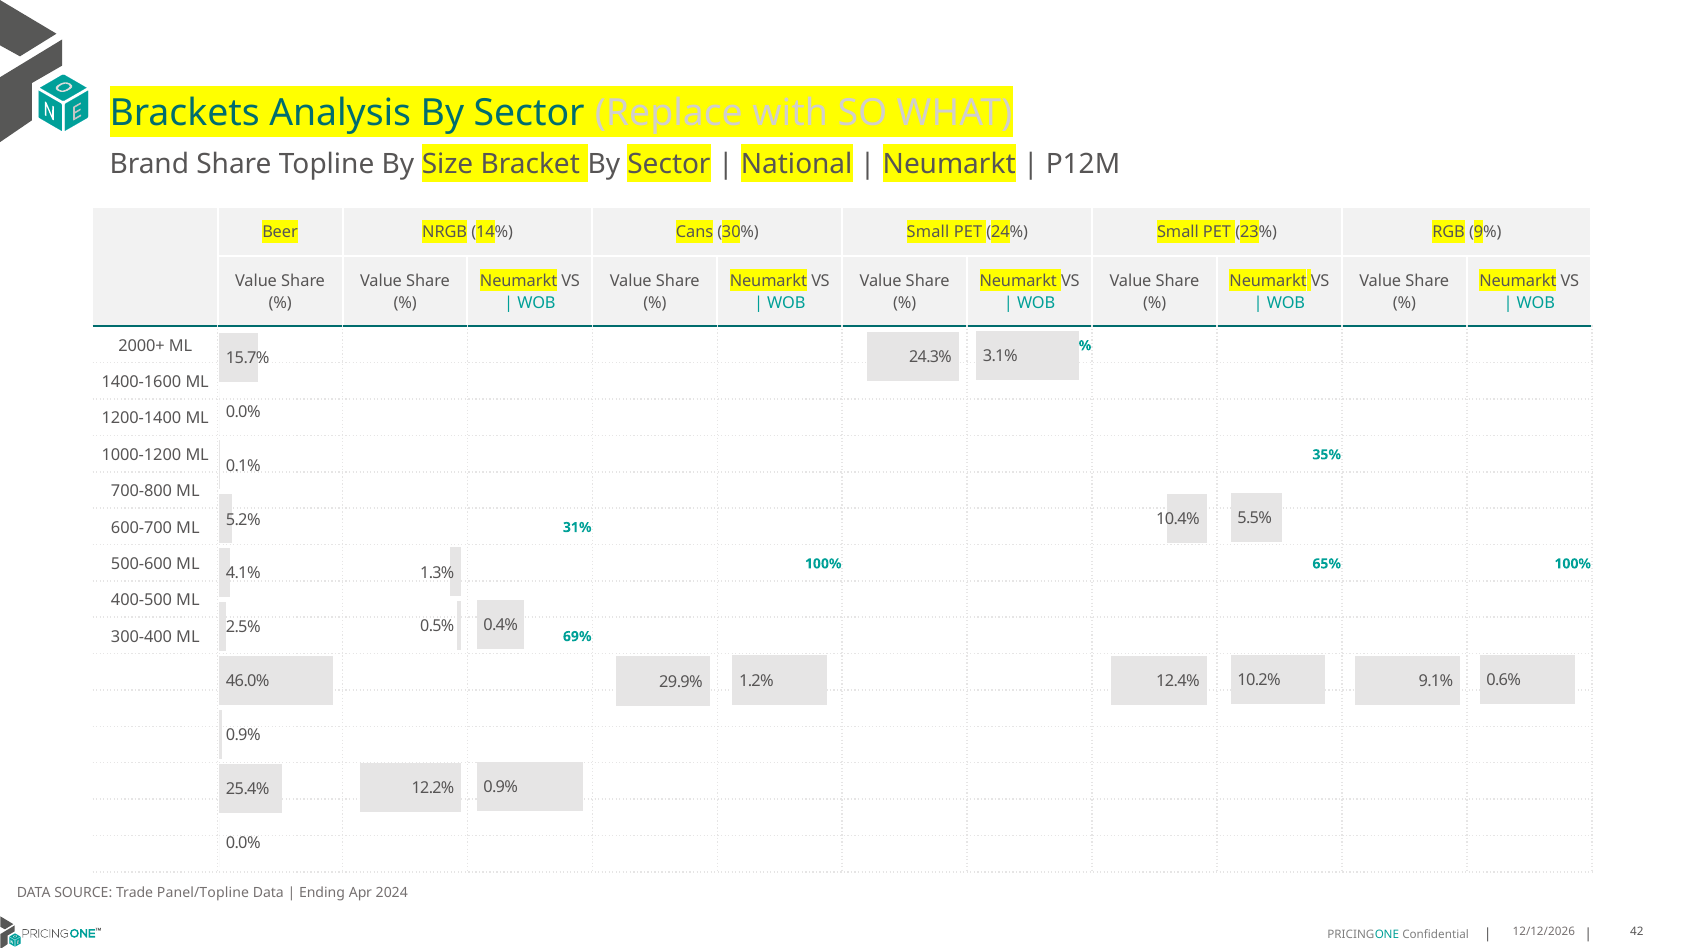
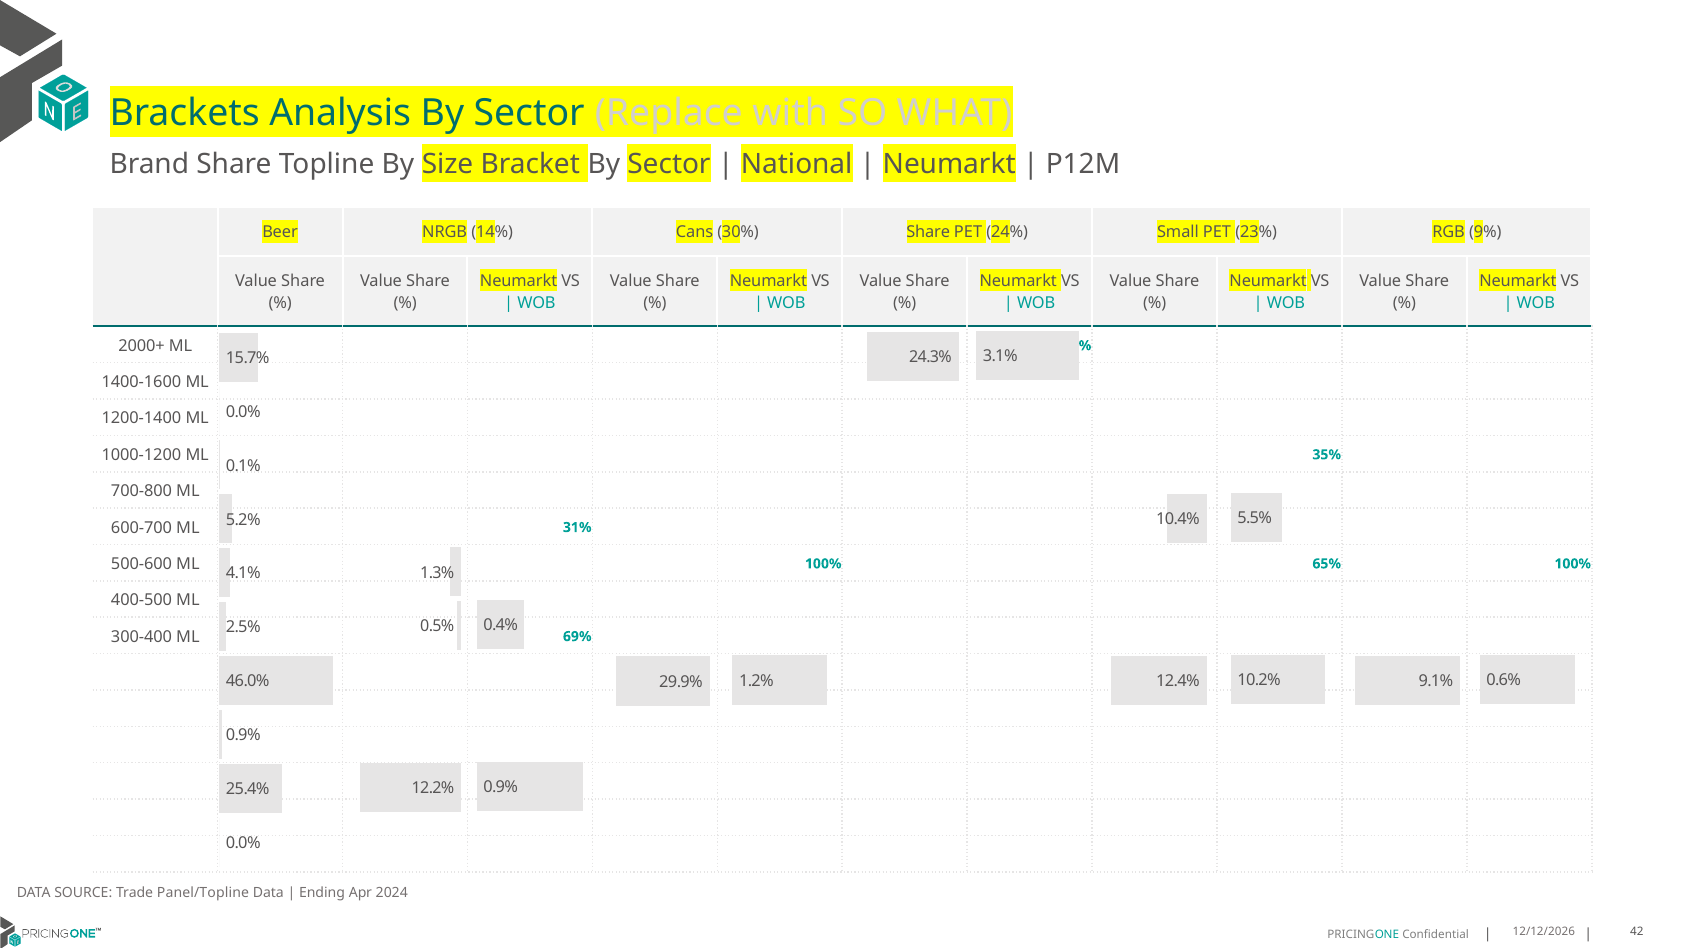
30% Small: Small -> Share (928, 232)
